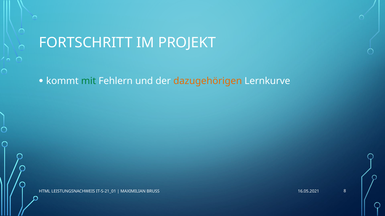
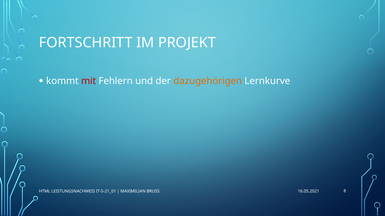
mit colour: green -> red (89, 81)
